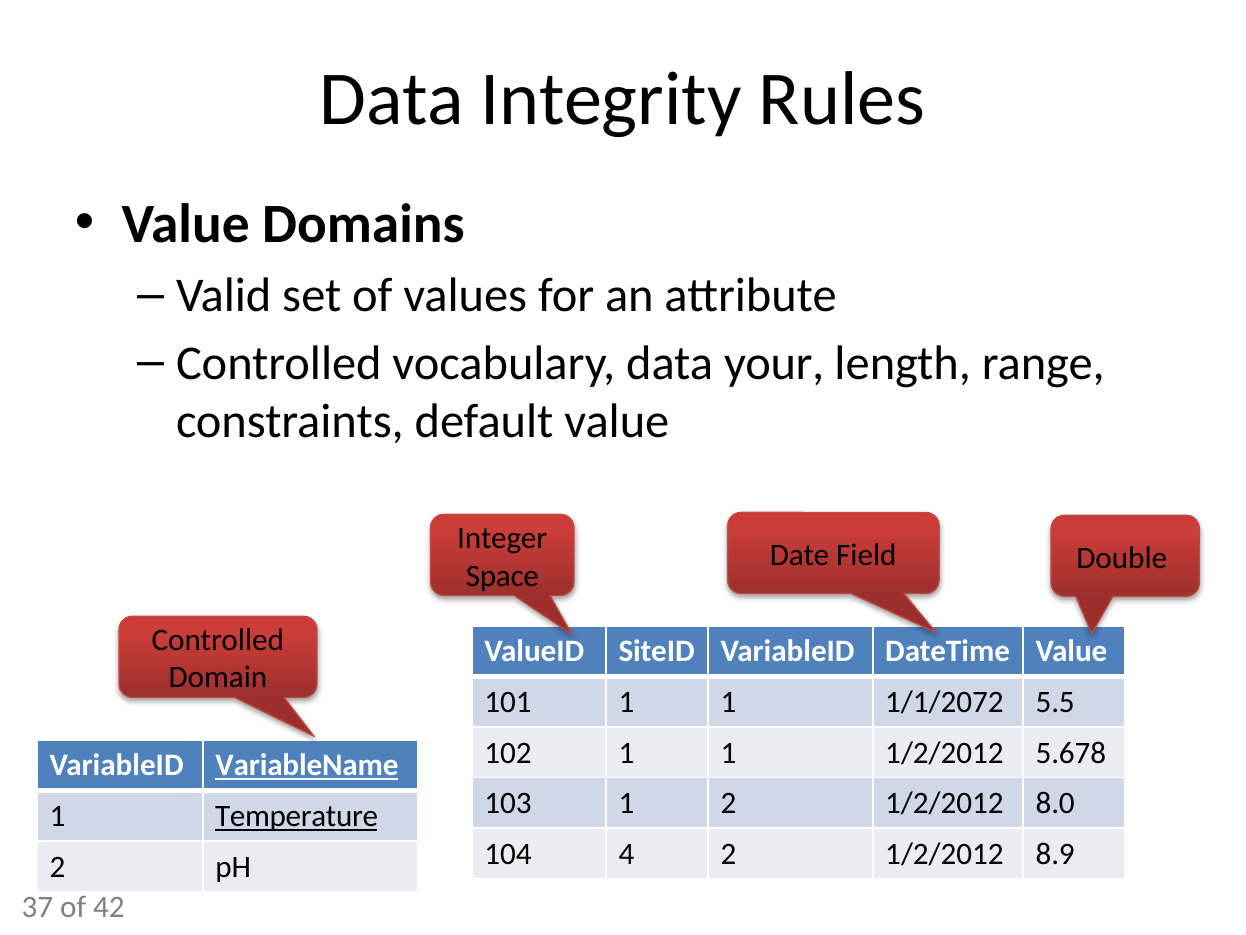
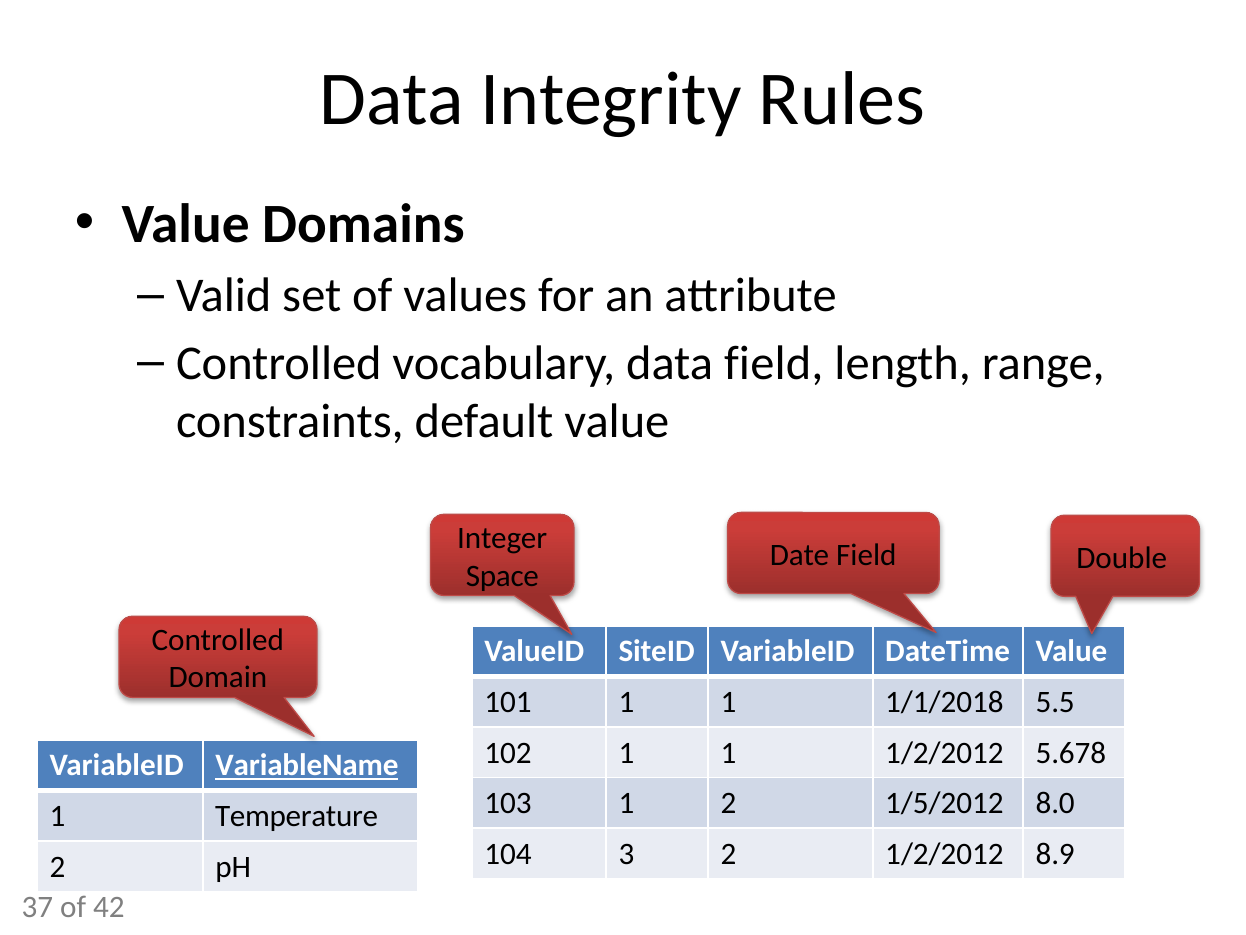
data your: your -> field (774, 363)
1/1/2072: 1/1/2072 -> 1/1/2018 (944, 702)
1 2 1/2/2012: 1/2/2012 -> 1/5/2012 (944, 803)
Temperature underline: present -> none (297, 816)
4: 4 -> 3 (626, 853)
